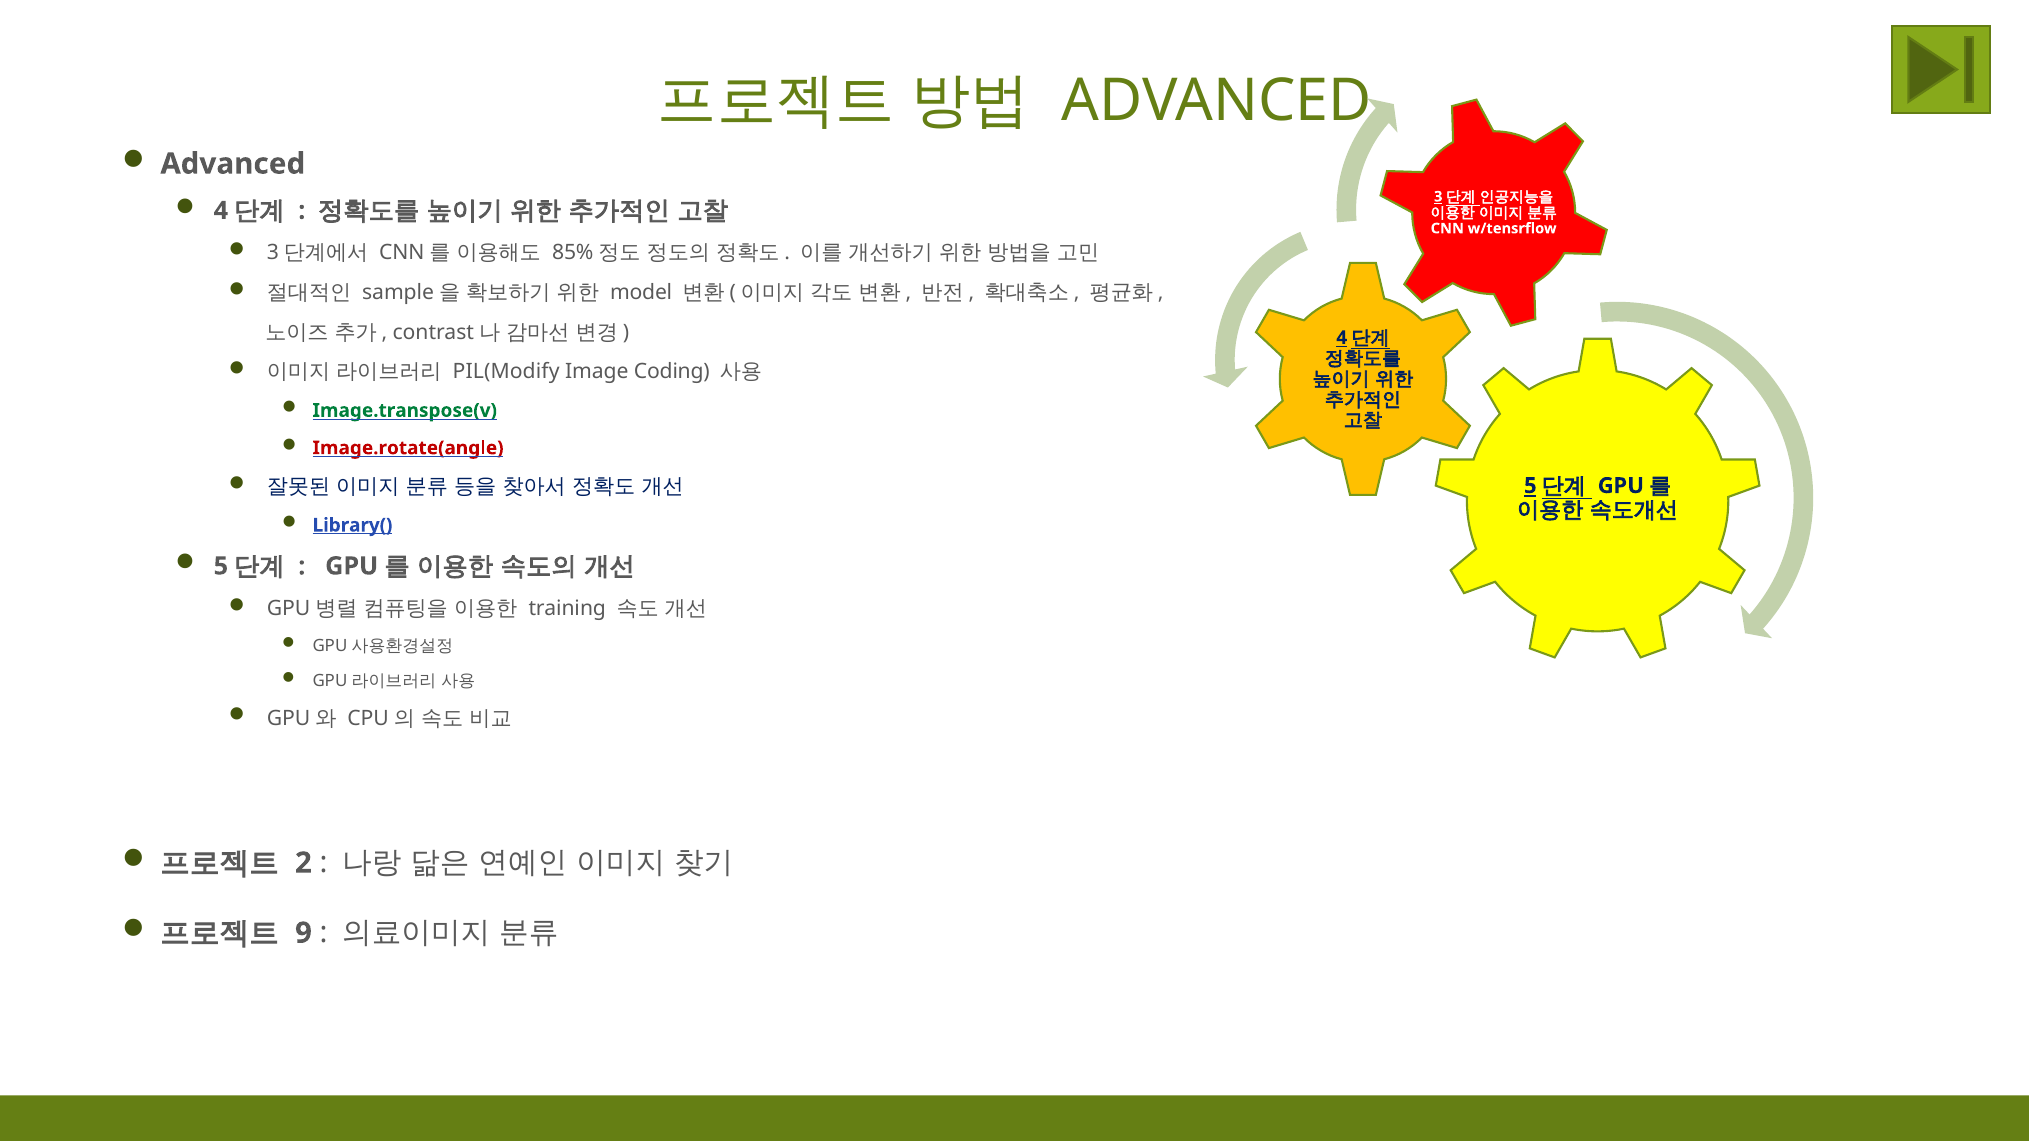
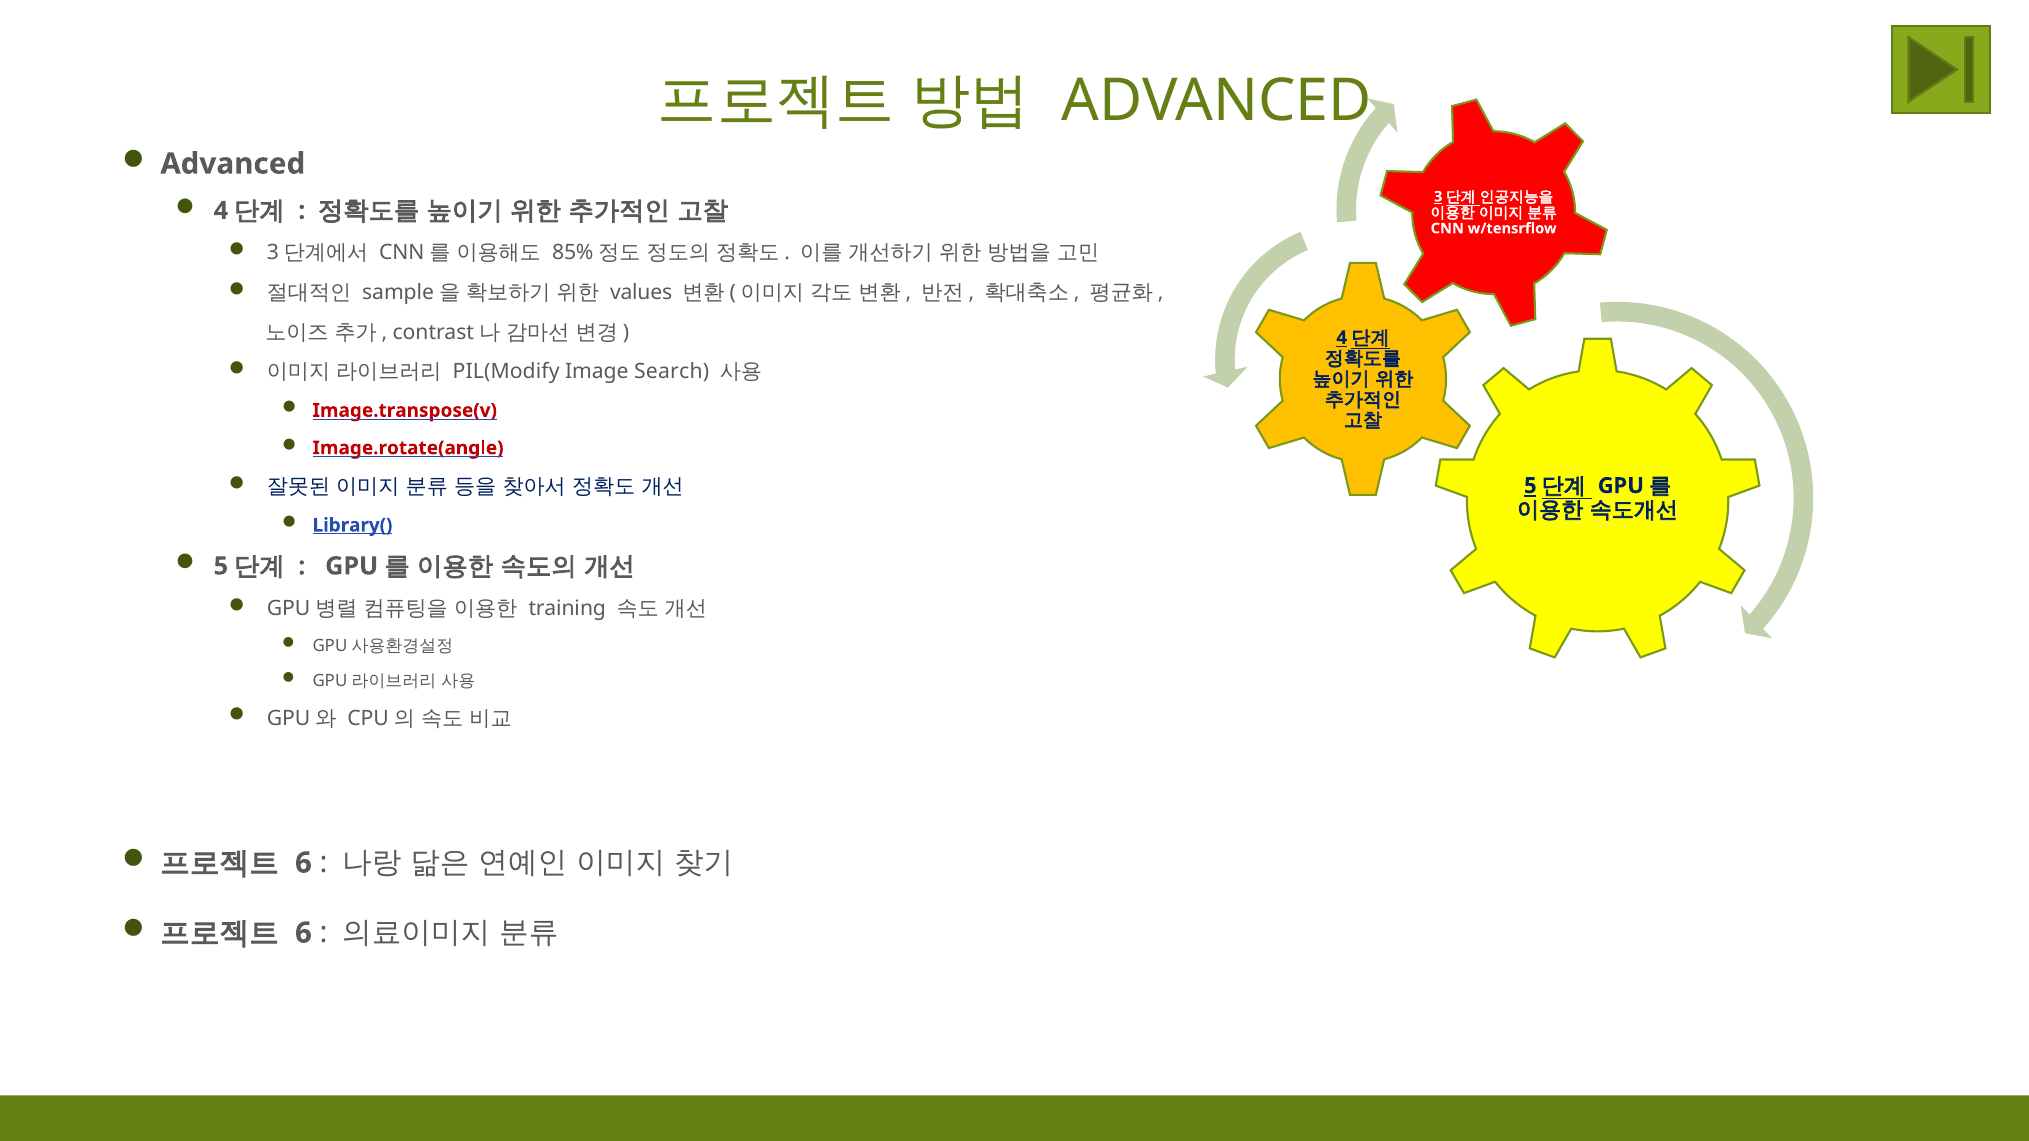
model: model -> values (641, 292)
Coding: Coding -> Search (672, 372)
Image.transpose(v colour: green -> red (405, 411)
2: 2 -> 6 (303, 863)
9: 9 -> 6 (303, 933)
